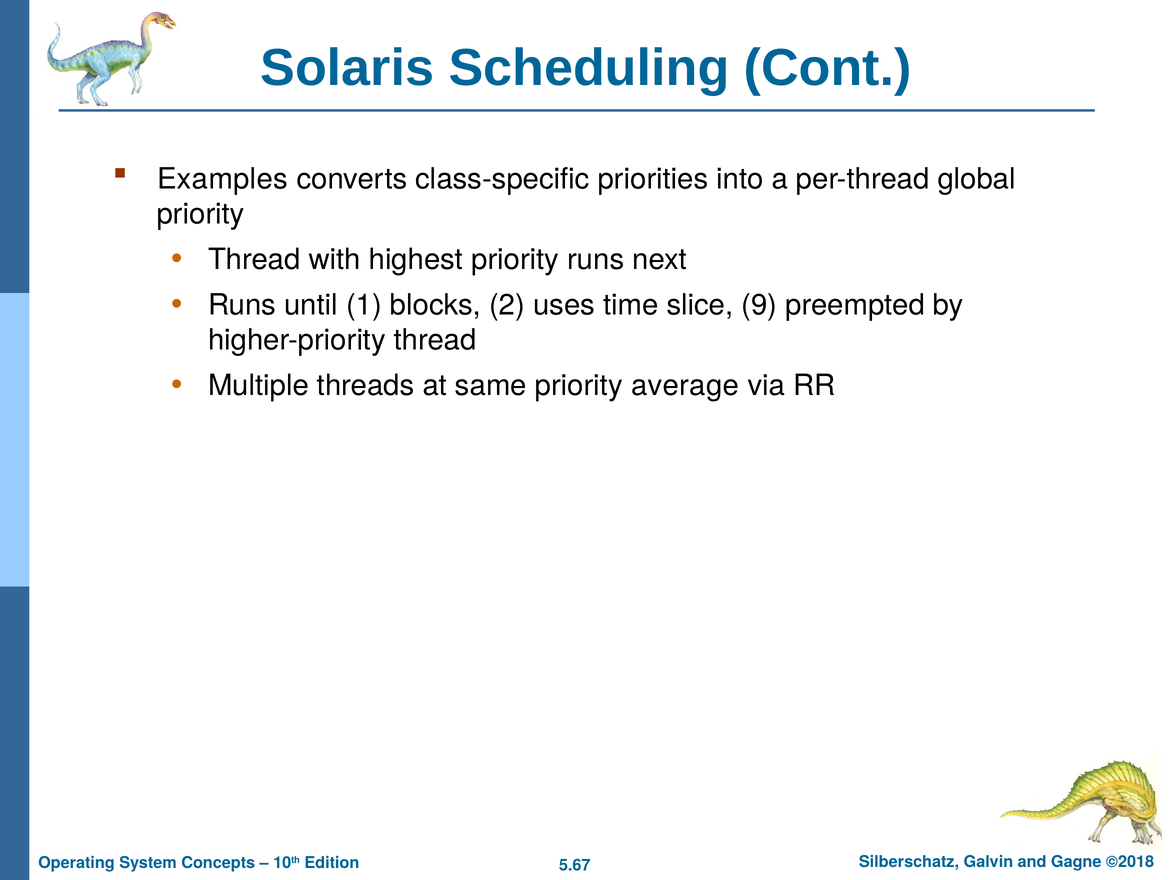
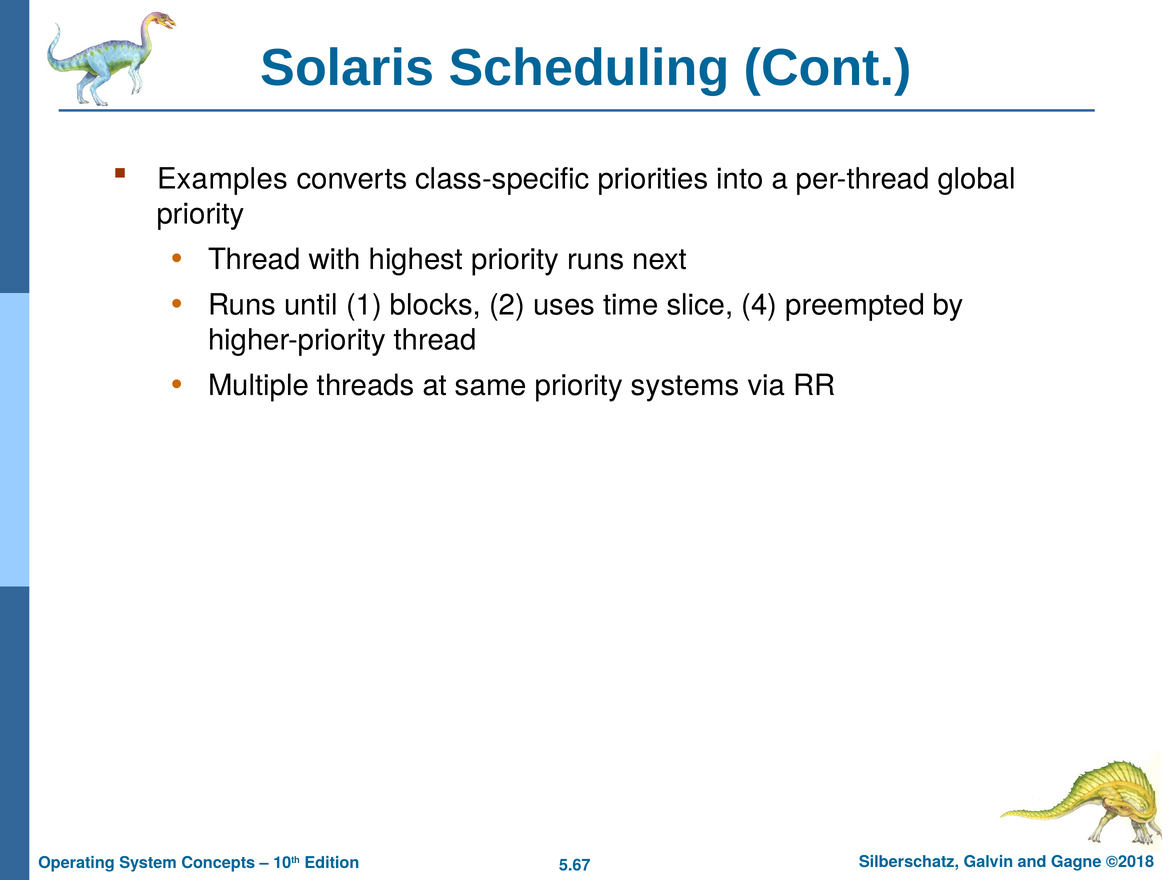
9: 9 -> 4 (759, 305)
average: average -> systems (685, 386)
